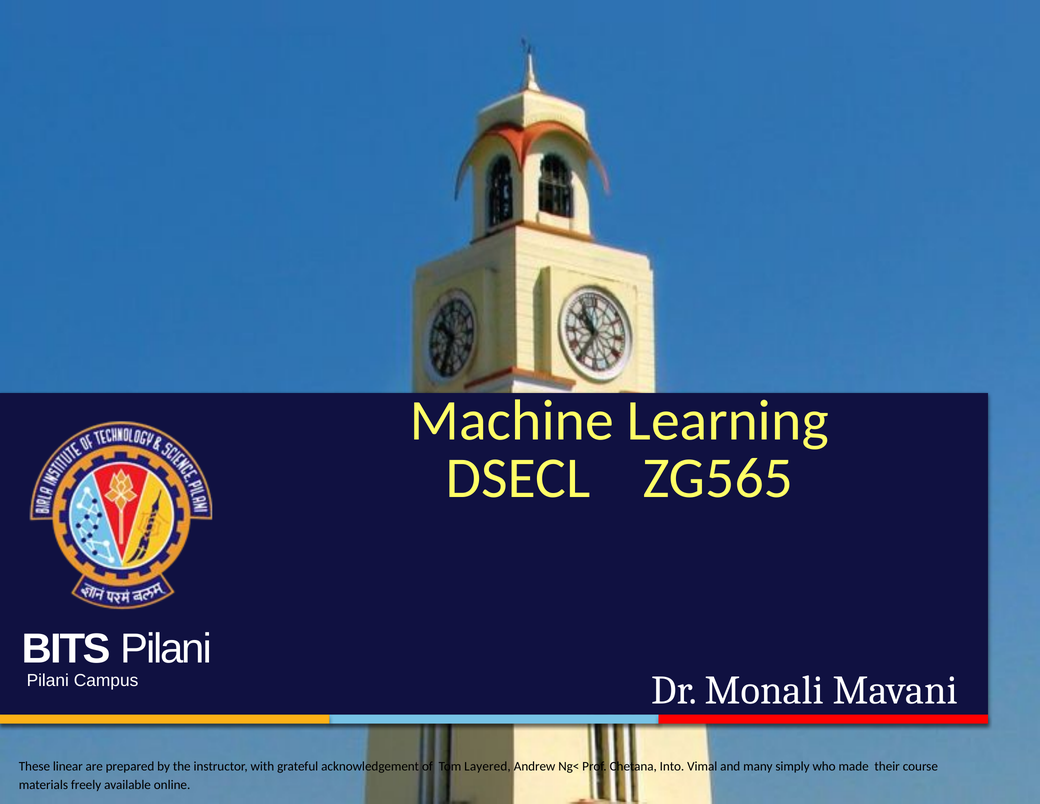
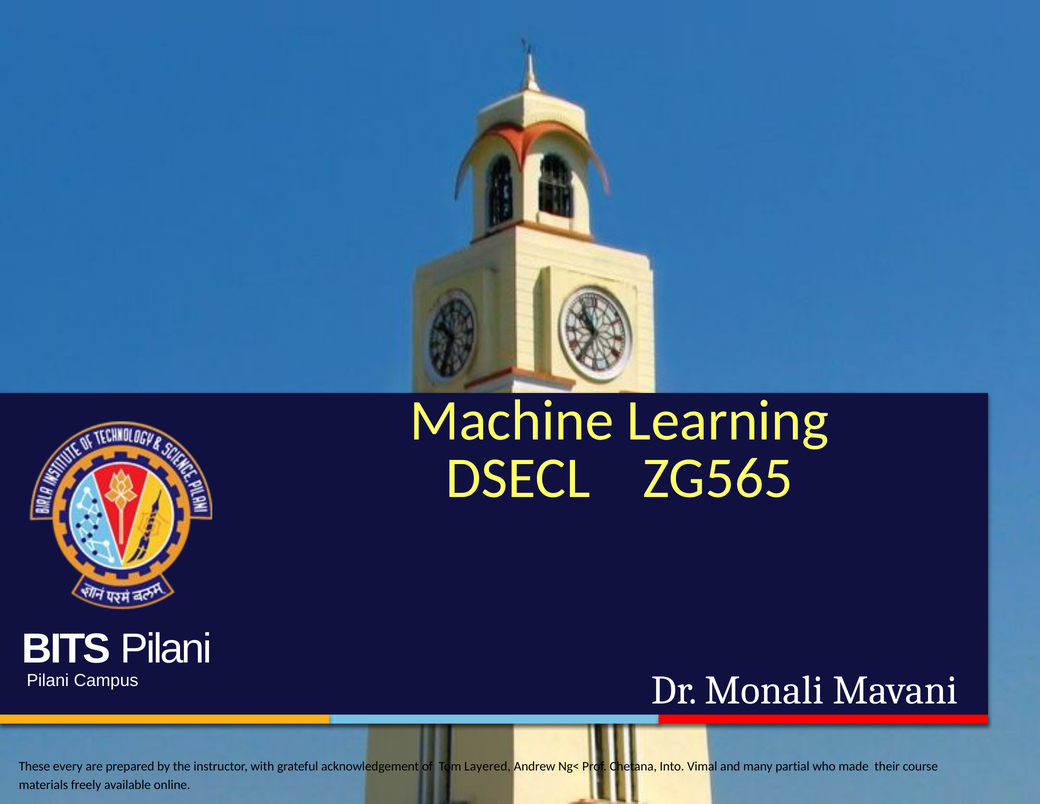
linear: linear -> every (68, 766)
simply: simply -> partial (792, 766)
